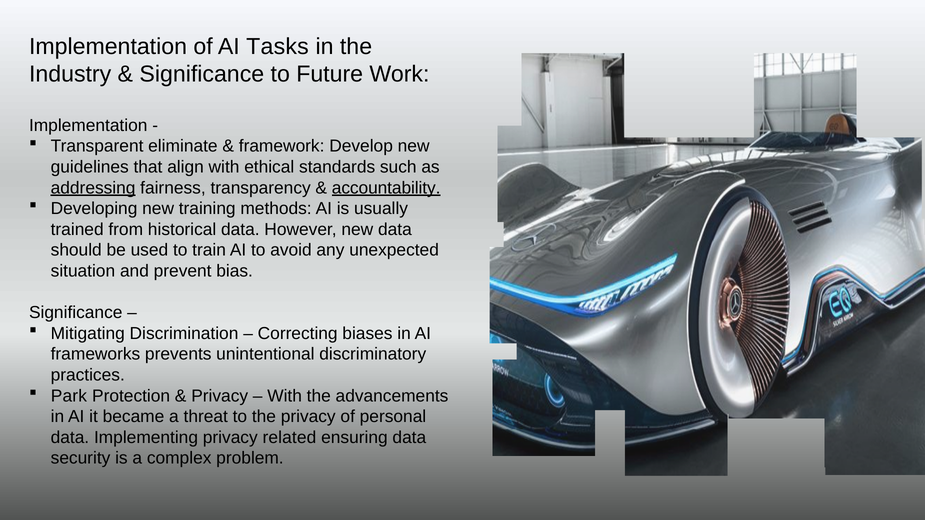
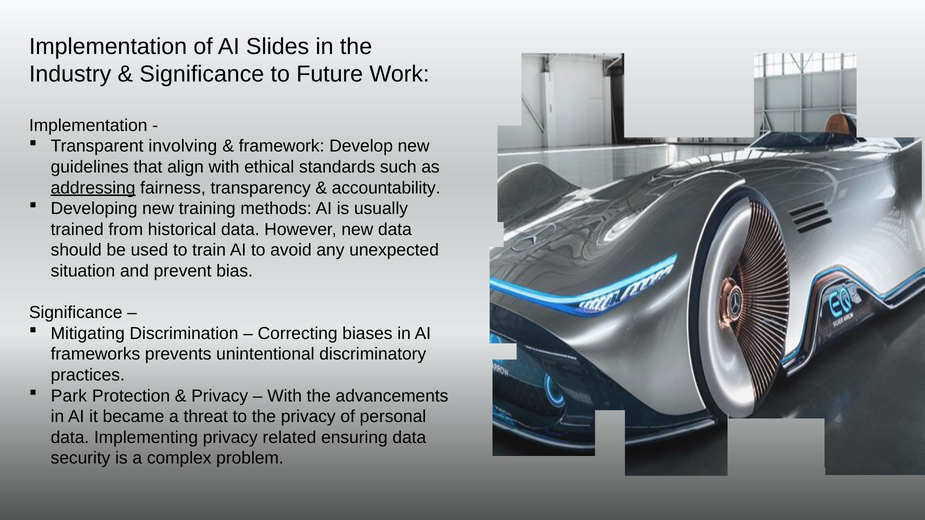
Tasks: Tasks -> Slides (278, 47)
eliminate: eliminate -> involving (183, 146)
accountability underline: present -> none (386, 188)
